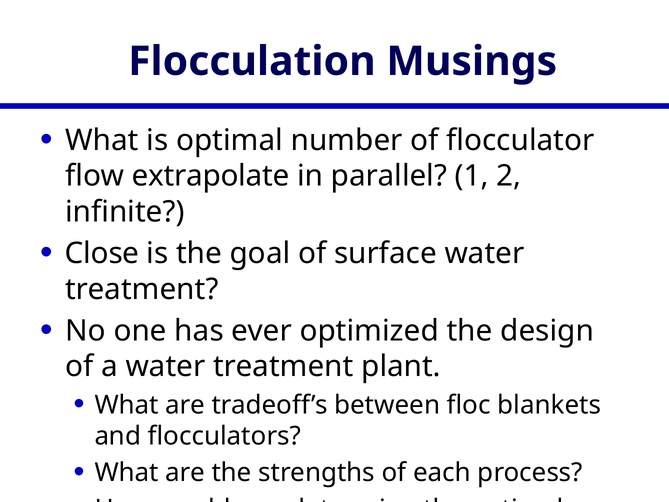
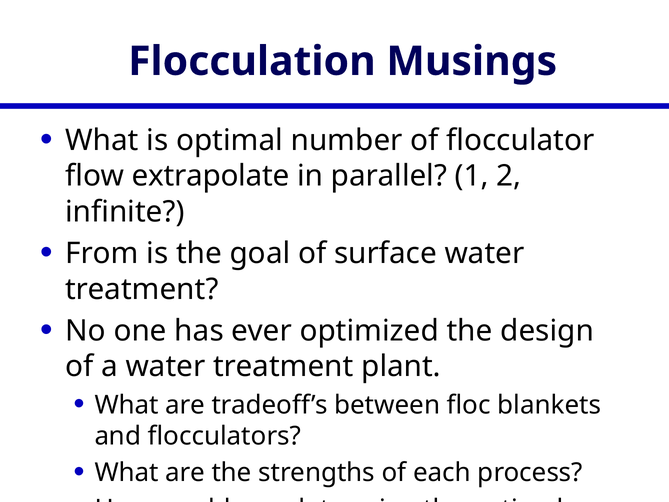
Close: Close -> From (102, 253)
